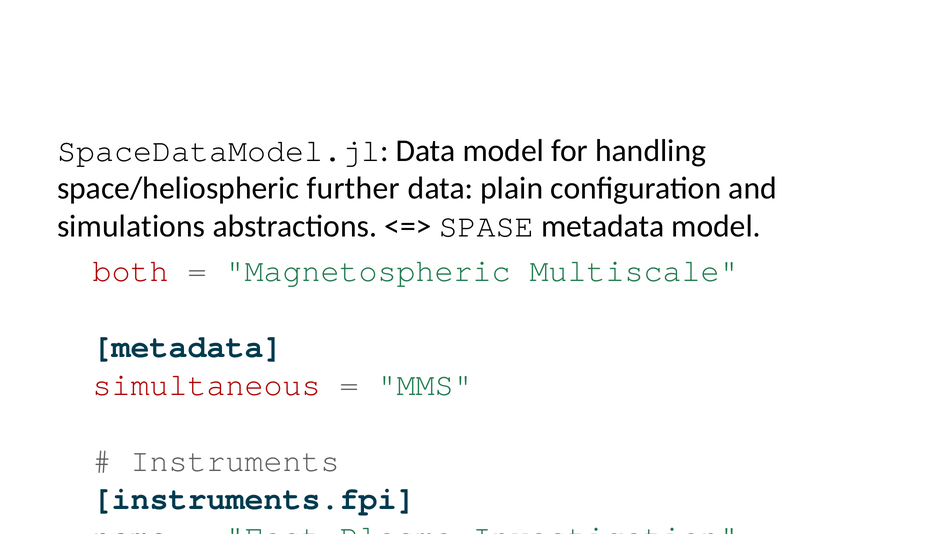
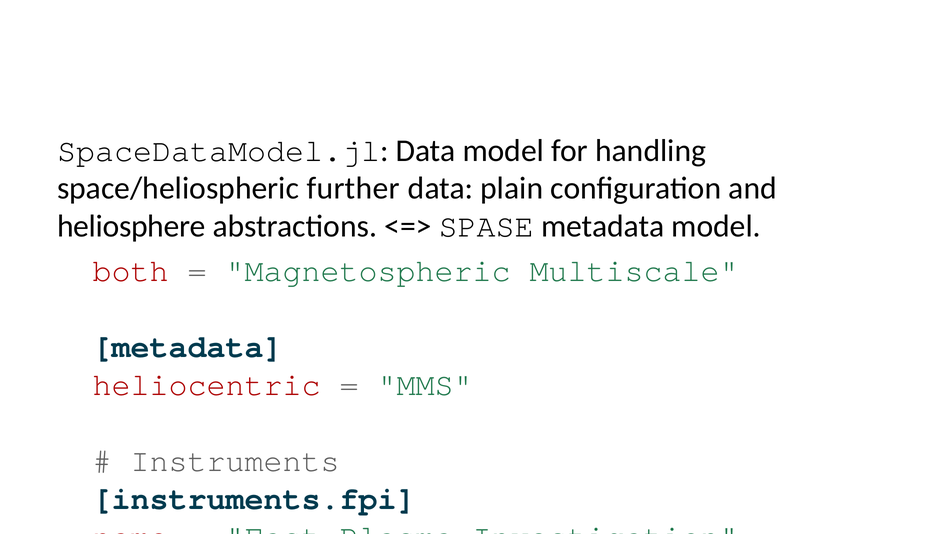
simulations: simulations -> heliosphere (131, 227)
simultaneous: simultaneous -> heliocentric (207, 385)
